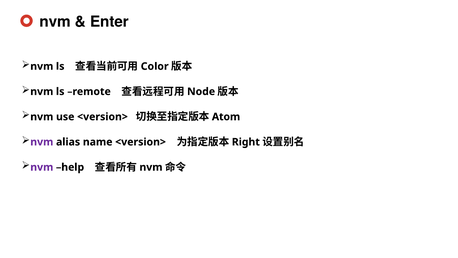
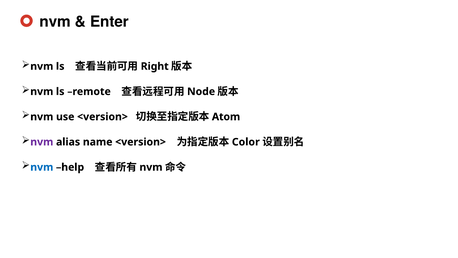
Color: Color -> Right (155, 66)
Right: Right -> Color (246, 142)
nvm colour: purple -> blue (42, 167)
